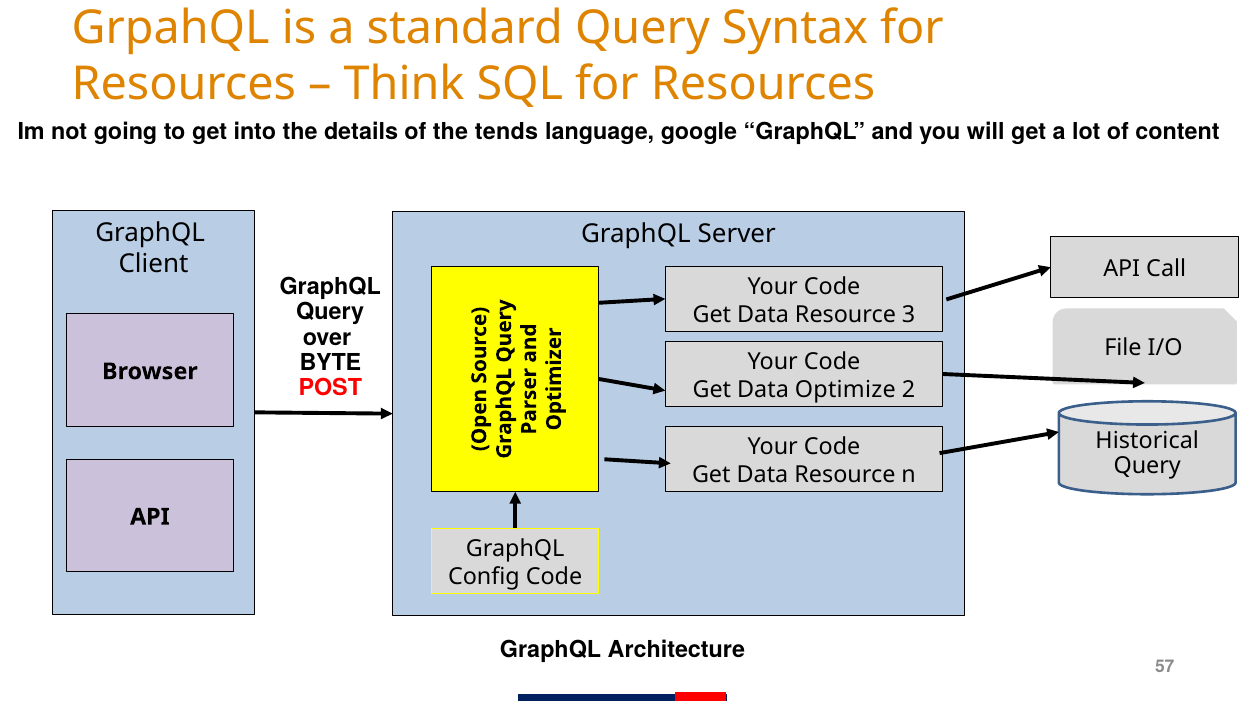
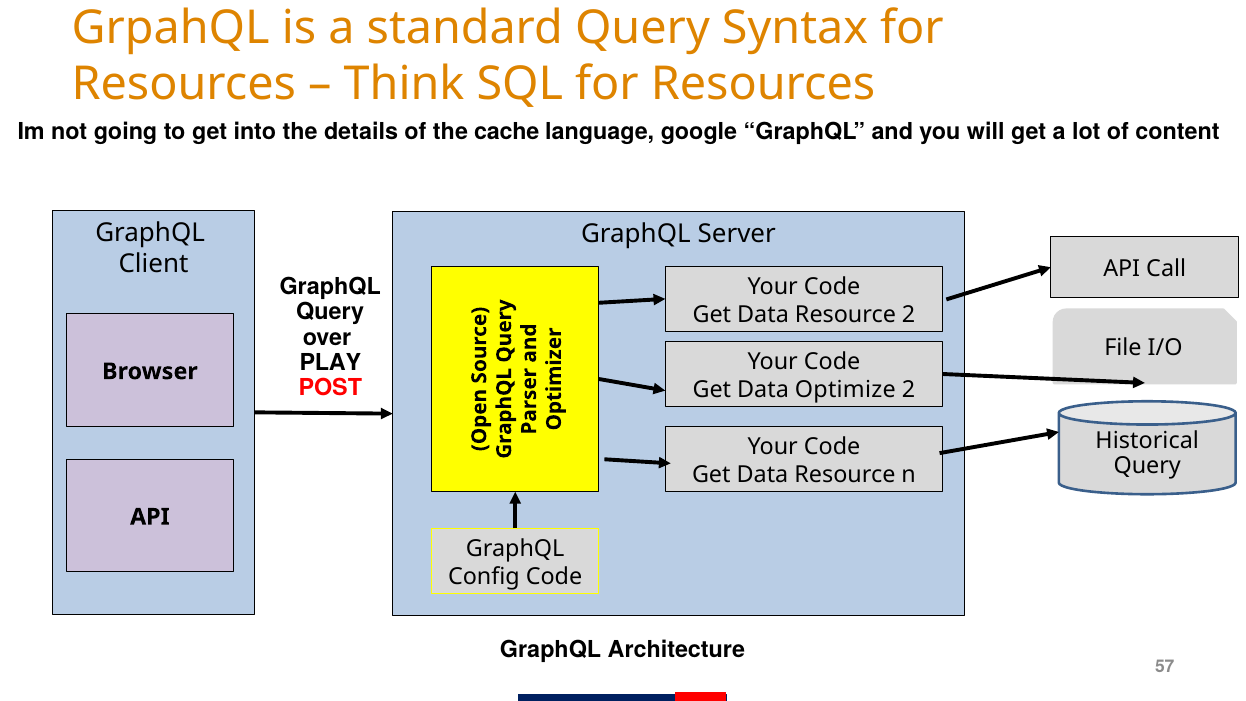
tends: tends -> cache (507, 131)
Resource 3: 3 -> 2 (909, 314)
BYTE: BYTE -> PLAY (330, 363)
